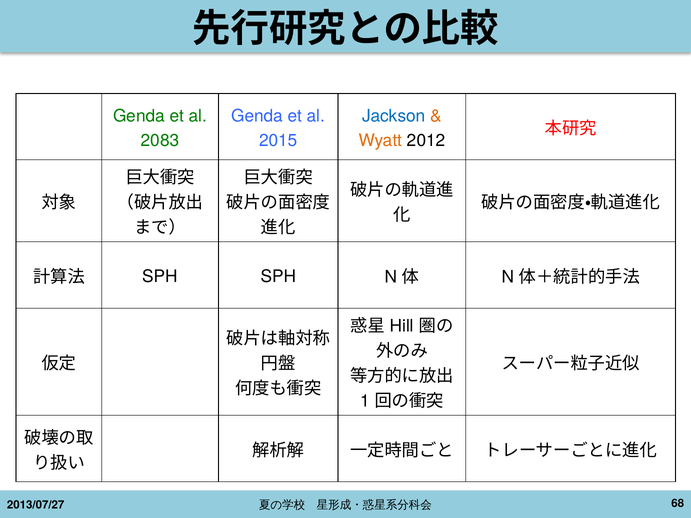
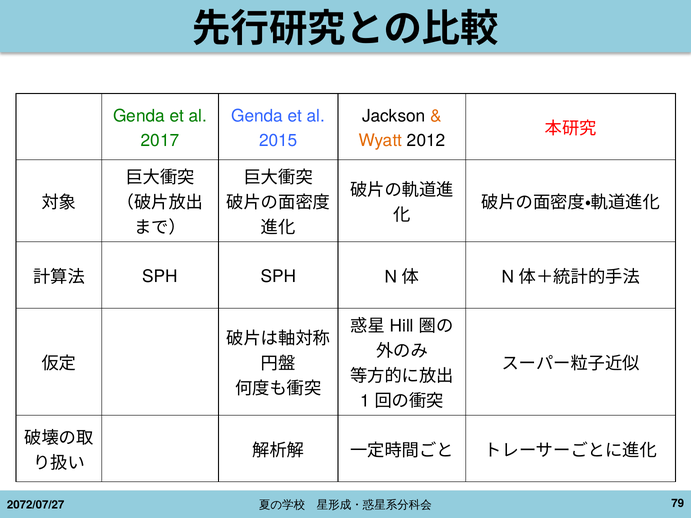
Jackson colour: blue -> black (394, 116)
2083: 2083 -> 2017 (160, 141)
68: 68 -> 79 (678, 504)
2013/07/27: 2013/07/27 -> 2072/07/27 (36, 505)
